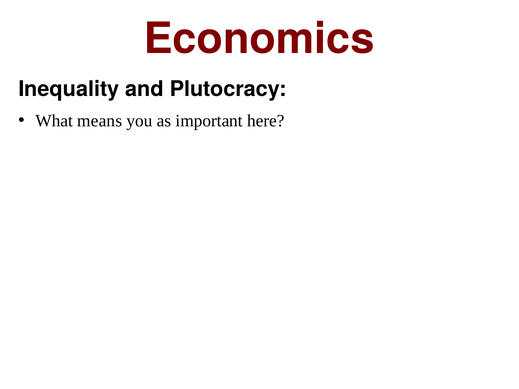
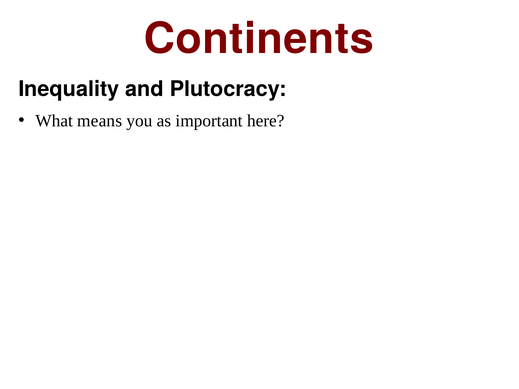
Economics: Economics -> Continents (259, 39)
